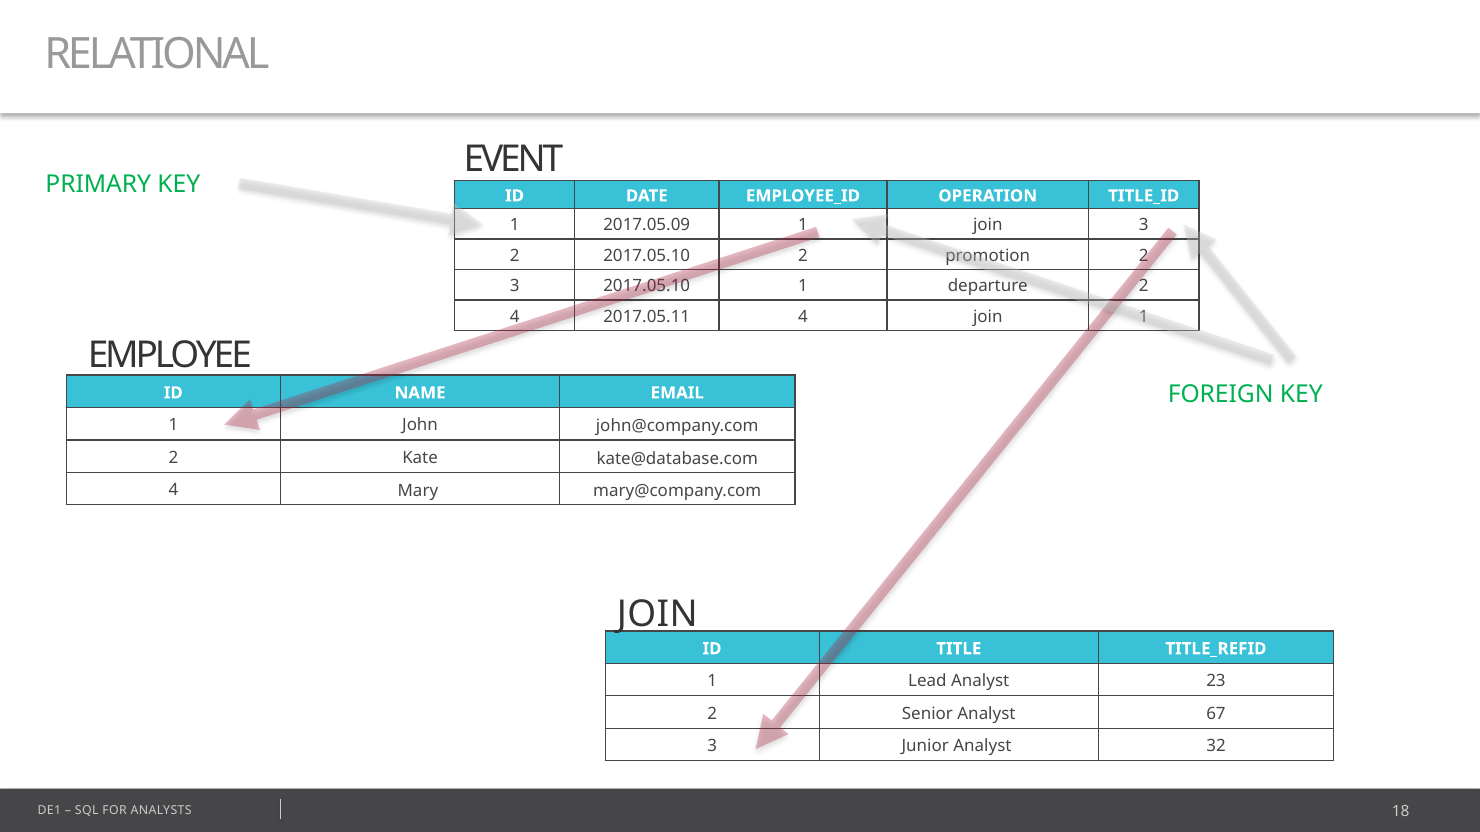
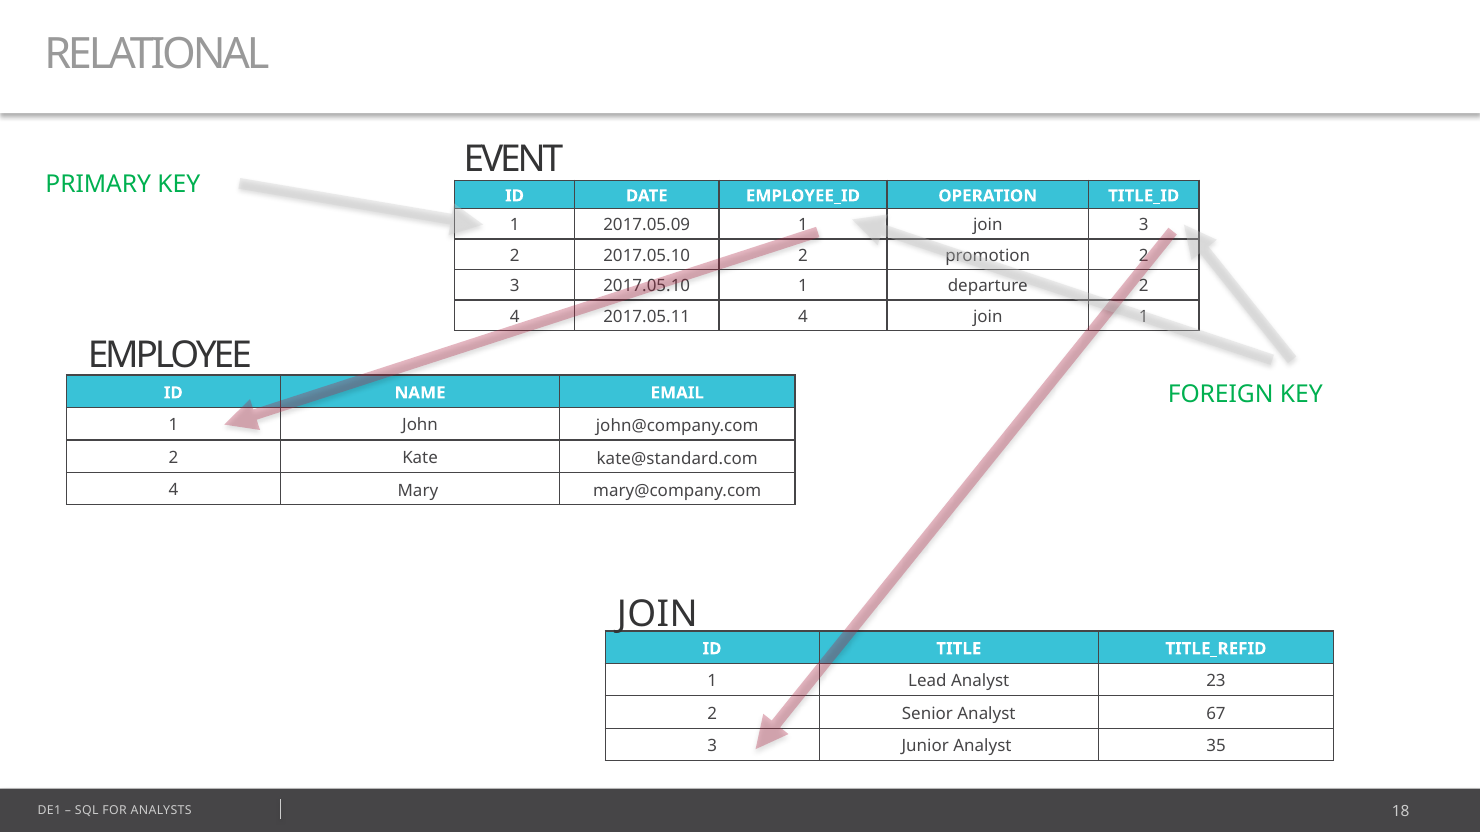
kate@database.com: kate@database.com -> kate@standard.com (677, 459)
32: 32 -> 35 (1216, 746)
